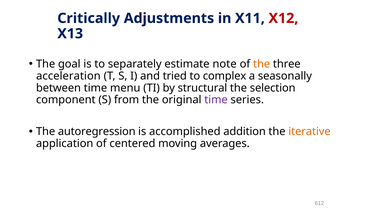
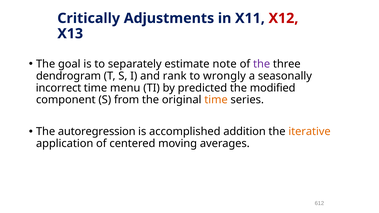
the colour: orange -> purple (262, 64)
acceleration: acceleration -> dendrogram (68, 76)
tried: tried -> rank (175, 76)
complex: complex -> wrongly (224, 76)
between: between -> incorrect (59, 88)
structural: structural -> predicted (202, 88)
selection: selection -> modified (273, 88)
time colour: purple -> orange (216, 100)
